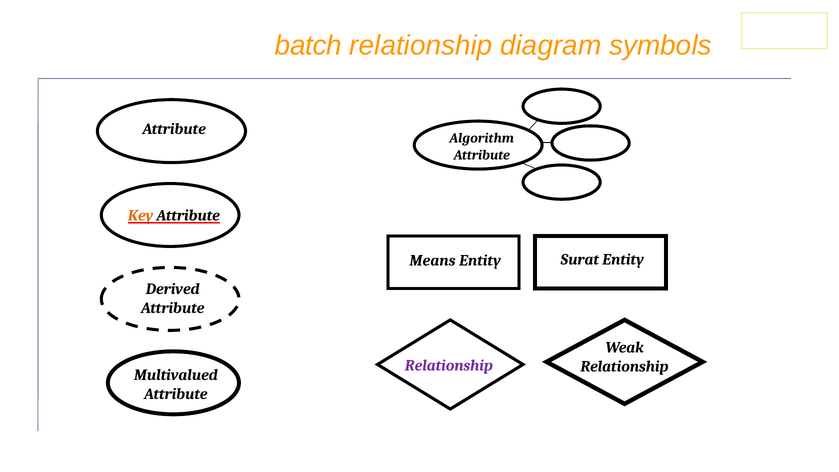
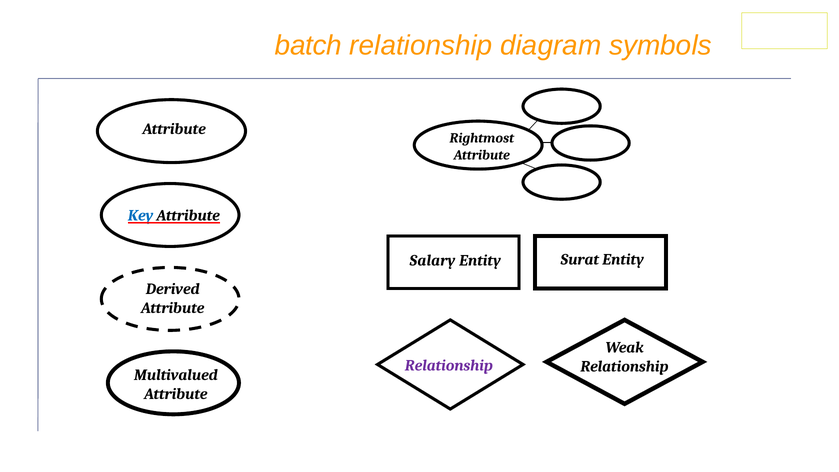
Algorithm: Algorithm -> Rightmost (482, 138)
Key colour: orange -> blue (141, 216)
Means: Means -> Salary (432, 261)
